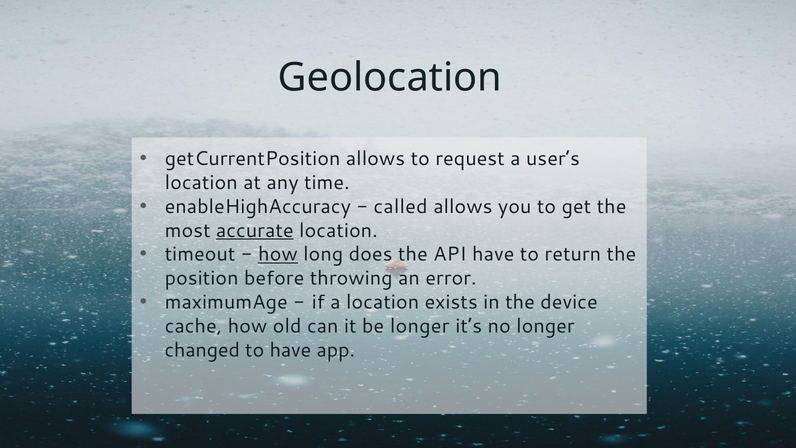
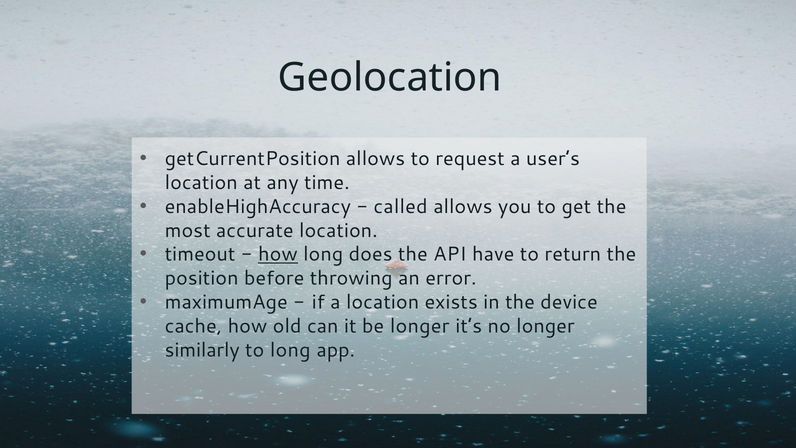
accurate underline: present -> none (255, 230)
changed: changed -> similarly (202, 350)
to have: have -> long (290, 350)
